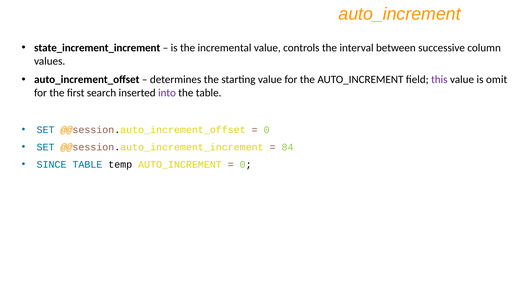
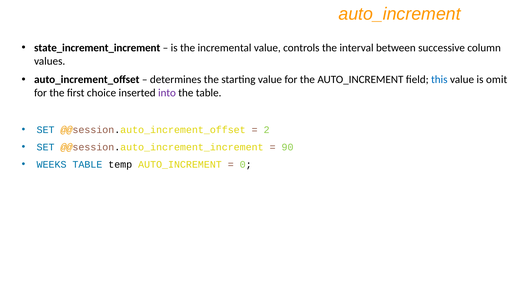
this colour: purple -> blue (439, 80)
search: search -> choice (102, 93)
0: 0 -> 2 (267, 130)
84: 84 -> 90 (288, 147)
SINCE: SINCE -> WEEKS (52, 164)
